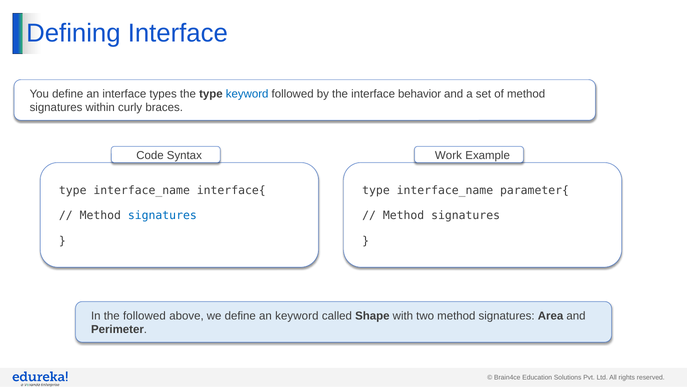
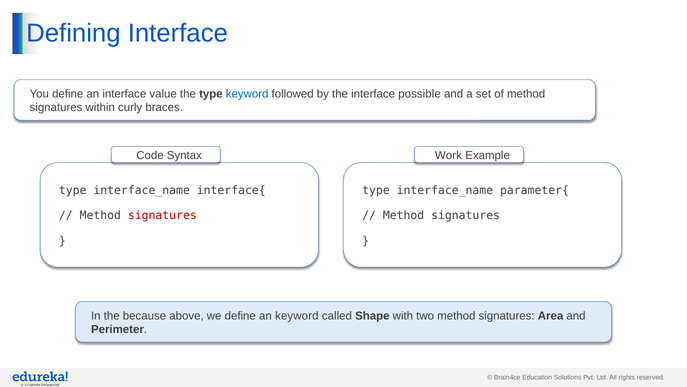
types: types -> value (163, 94)
behavior: behavior -> possible (420, 94)
signatures colour: blue -> red (162, 215)
the followed: followed -> because (144, 315)
